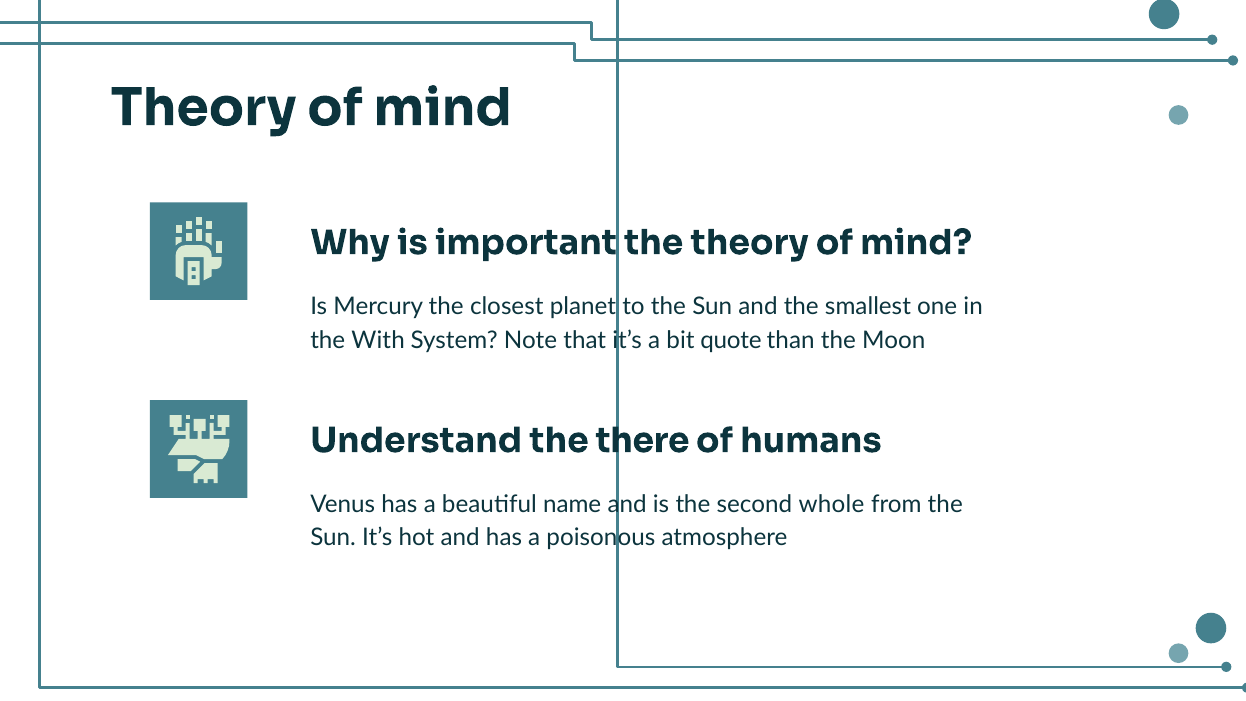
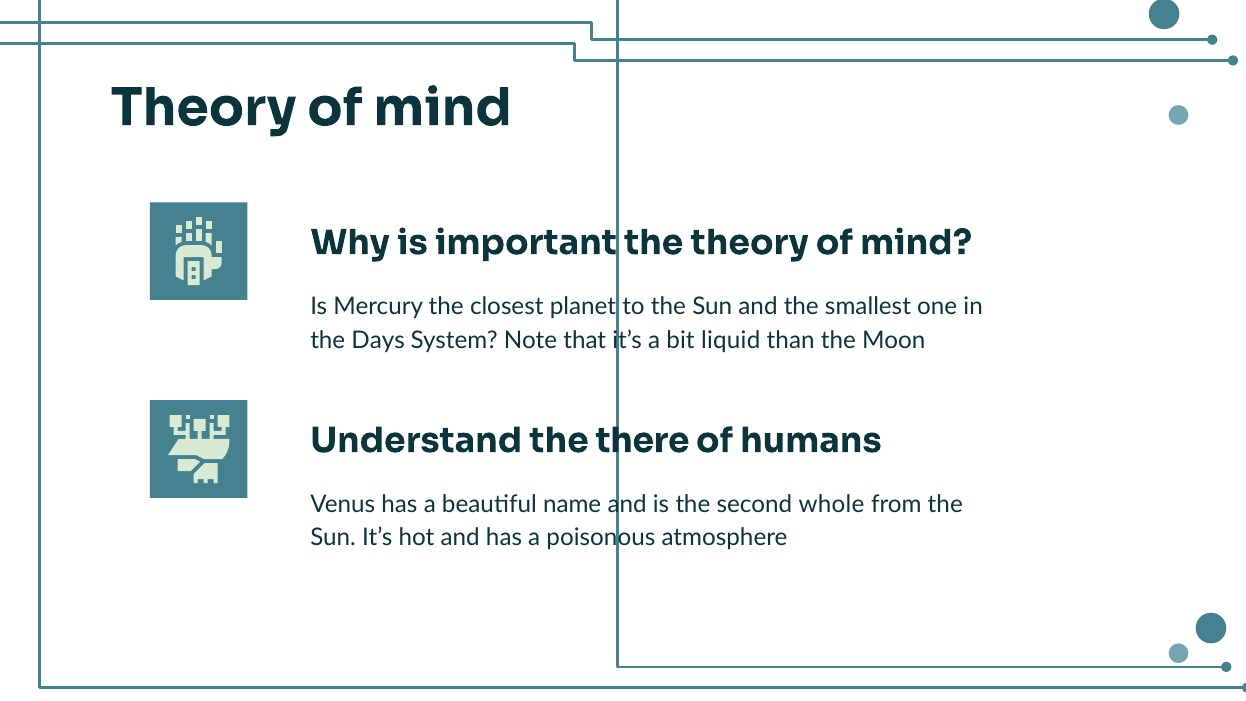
With: With -> Days (378, 340)
quote: quote -> liquid (731, 340)
